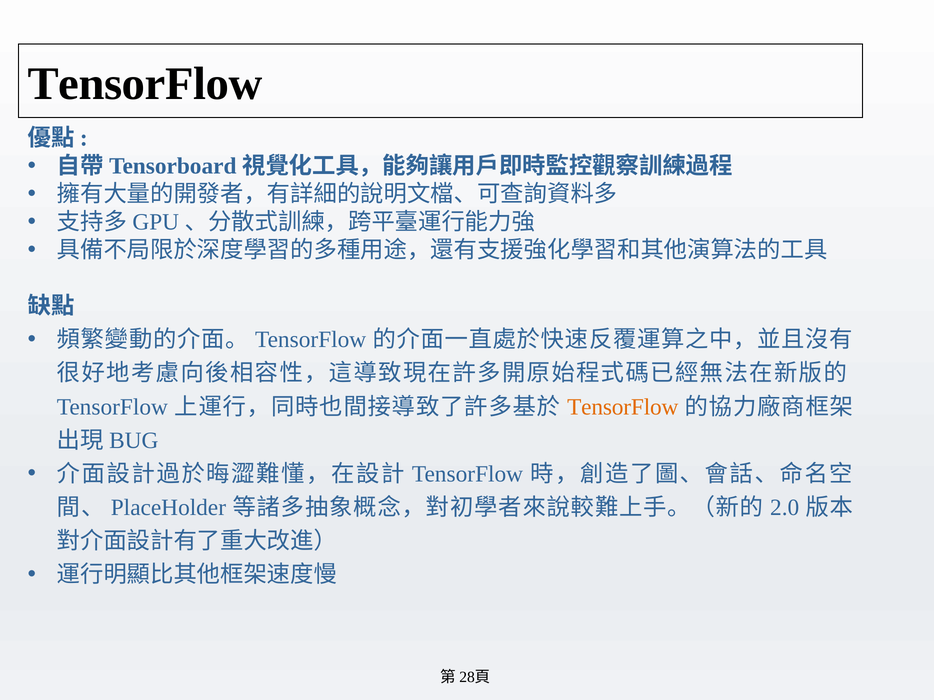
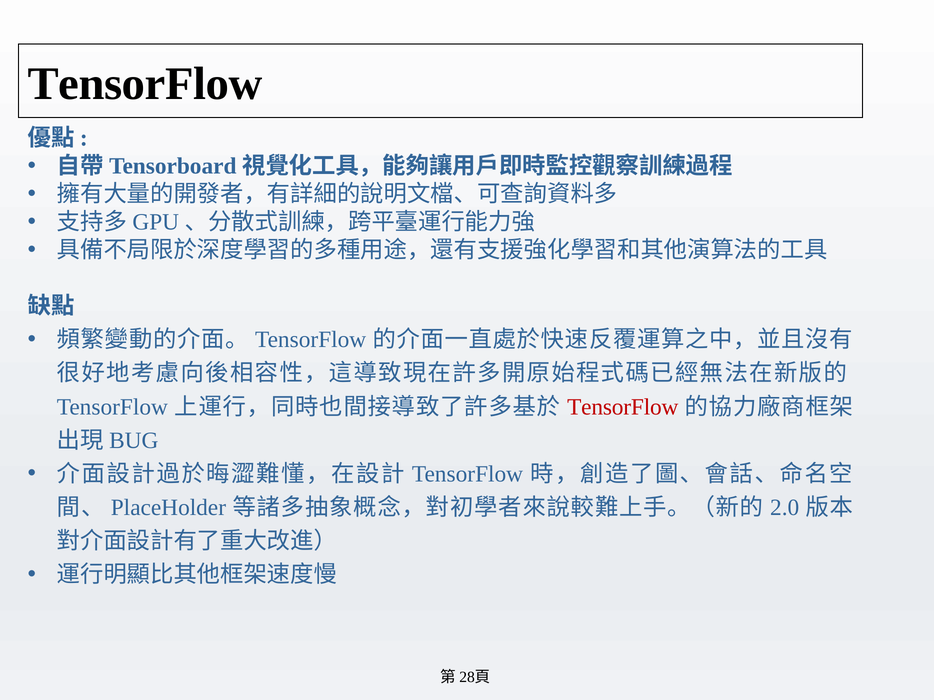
TensorFlow colour: orange -> red (623, 407)
